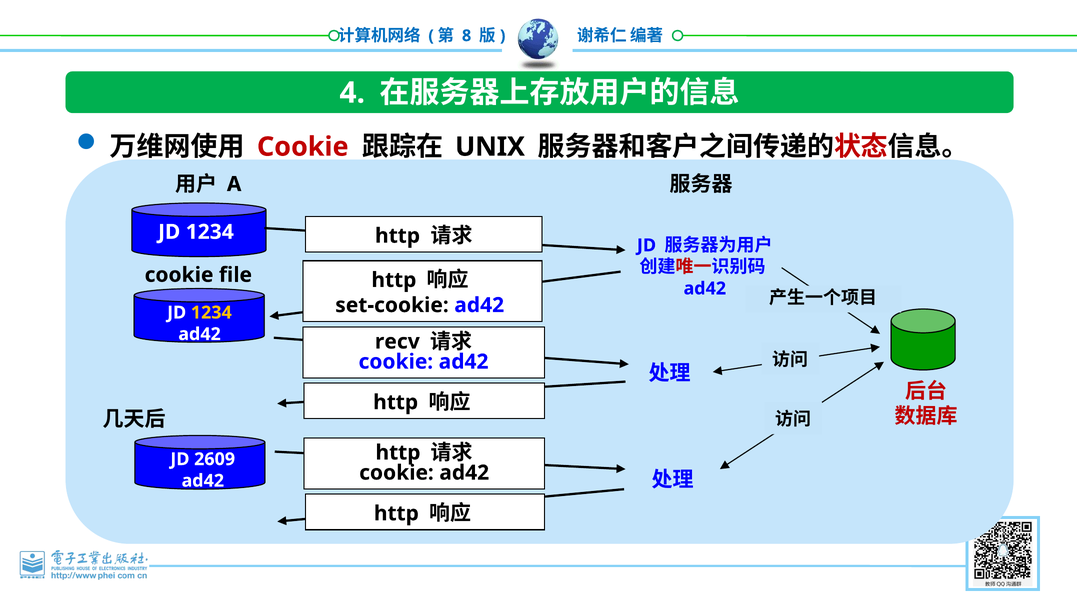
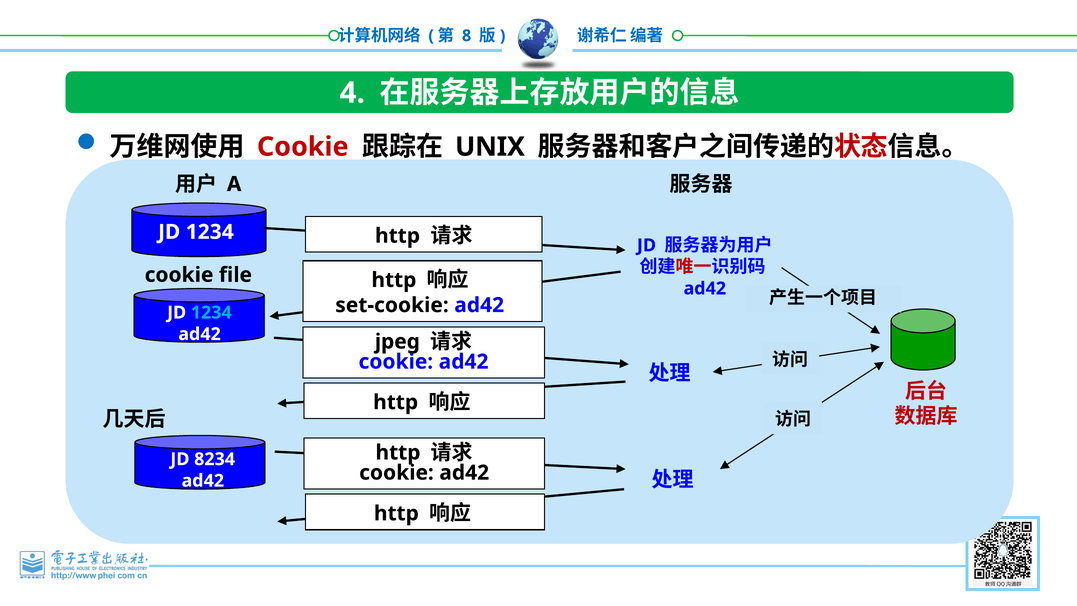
1234 colour: yellow -> light blue (211, 313)
recv: recv -> jpeg (397, 342)
2609: 2609 -> 8234 (215, 459)
